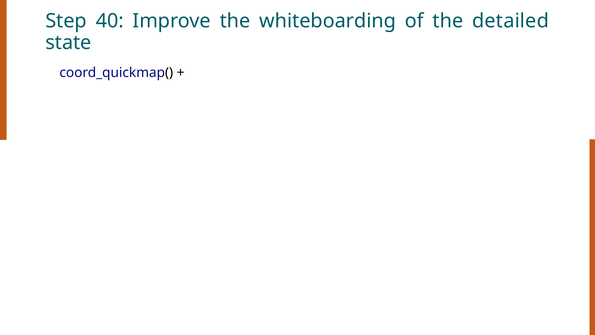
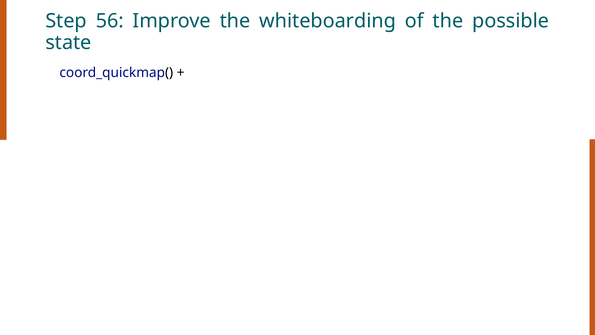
40: 40 -> 56 (110, 21)
detailed: detailed -> possible (511, 21)
